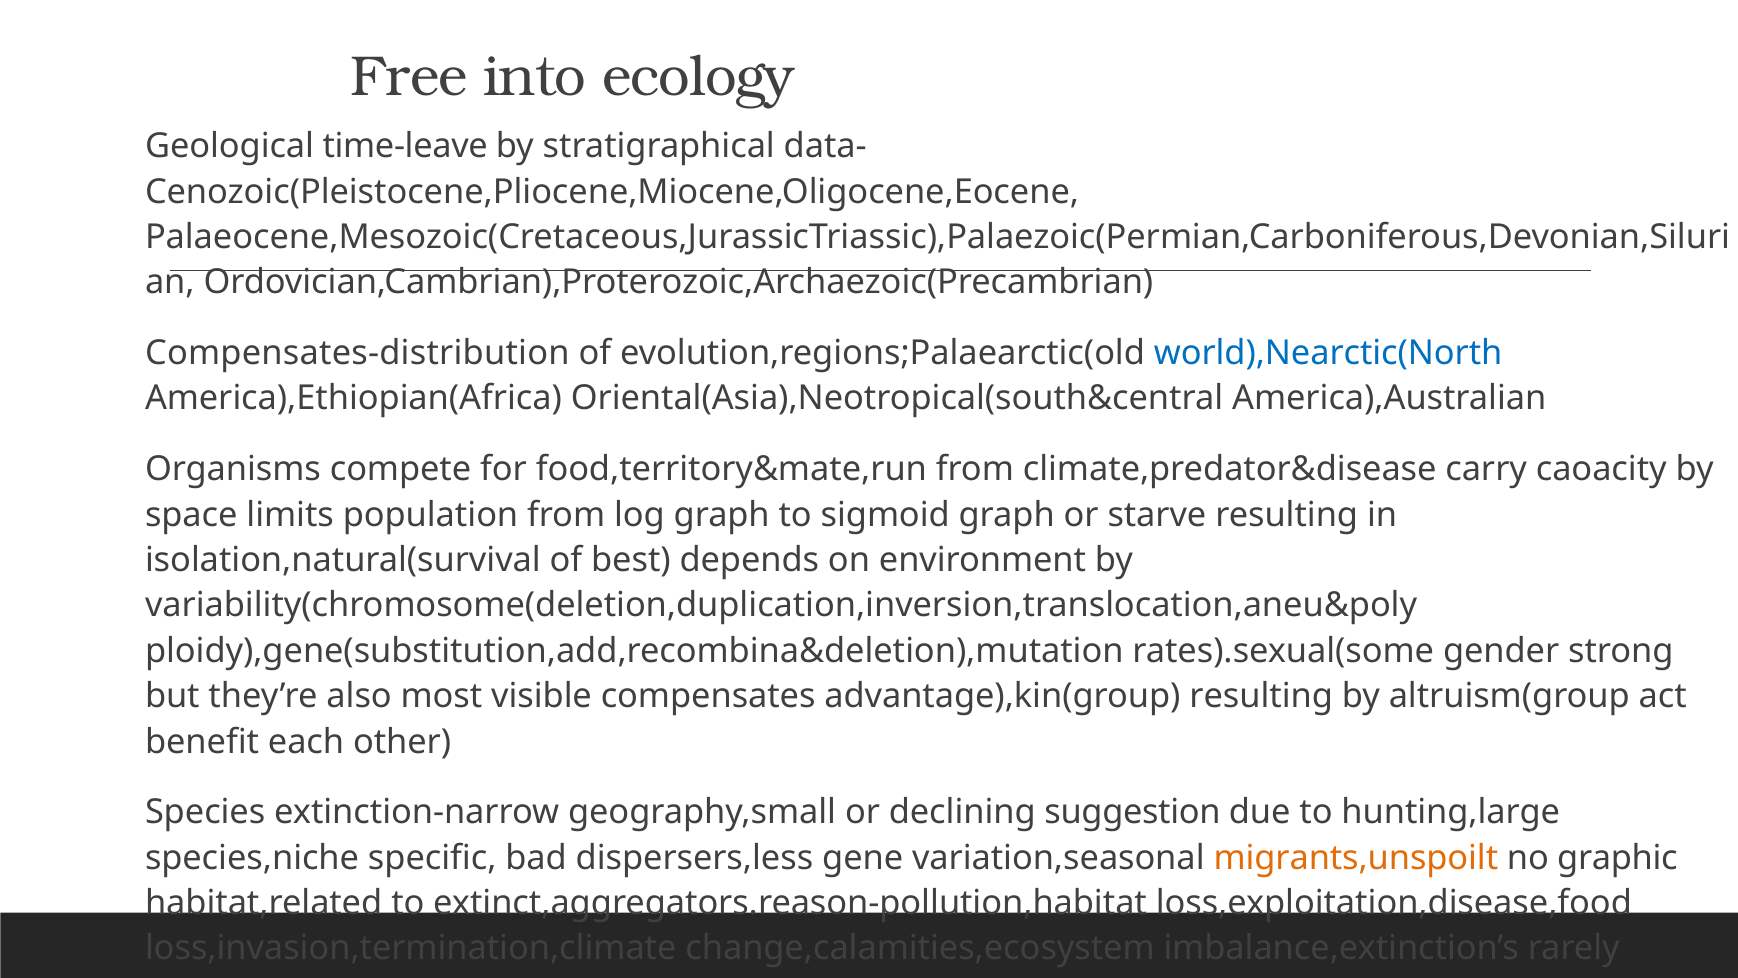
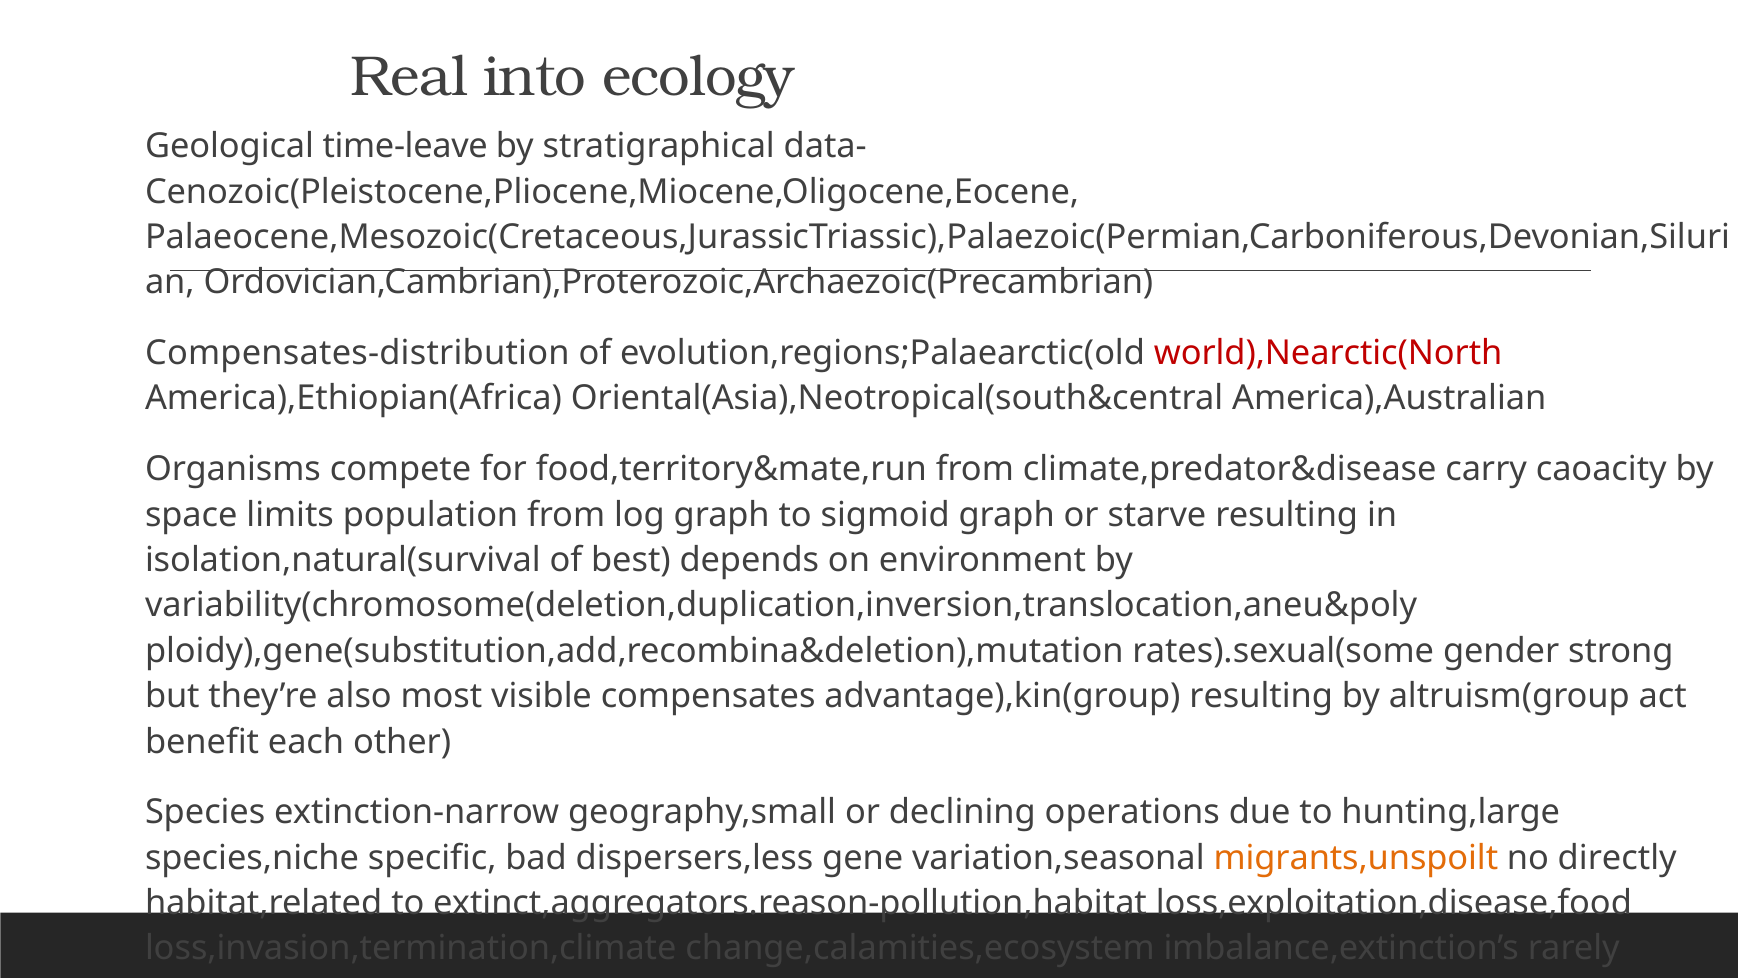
Free: Free -> Real (409, 77)
world),Nearctic(North colour: blue -> red (1328, 353)
suggestion: suggestion -> operations (1132, 812)
graphic: graphic -> directly (1617, 857)
